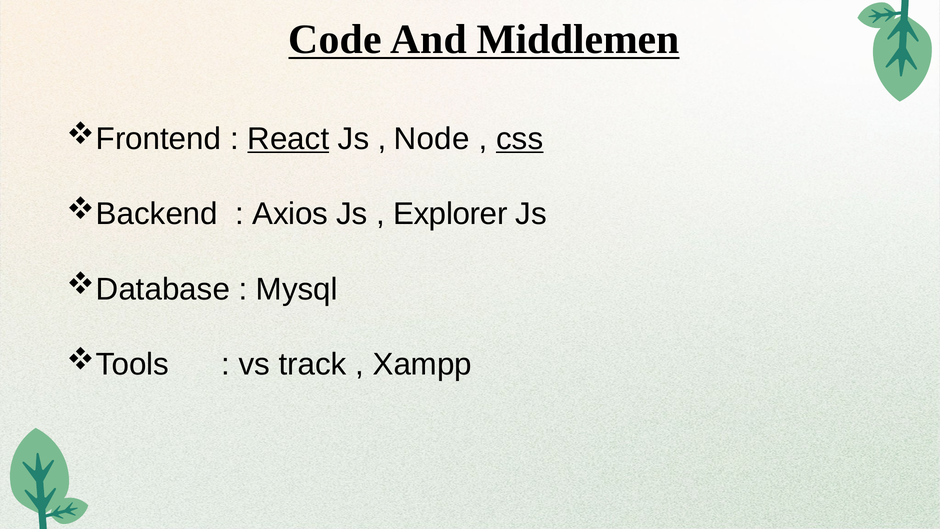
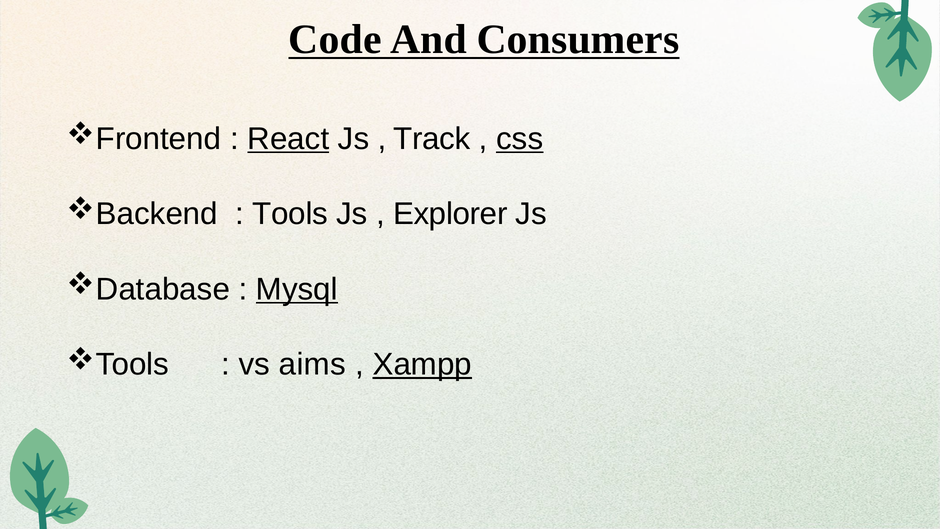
Middlemen: Middlemen -> Consumers (578, 40)
Node: Node -> Track (432, 139)
Axios: Axios -> Tools (290, 214)
Mysql underline: none -> present (297, 289)
track: track -> aims (312, 364)
Xampp underline: none -> present (422, 364)
